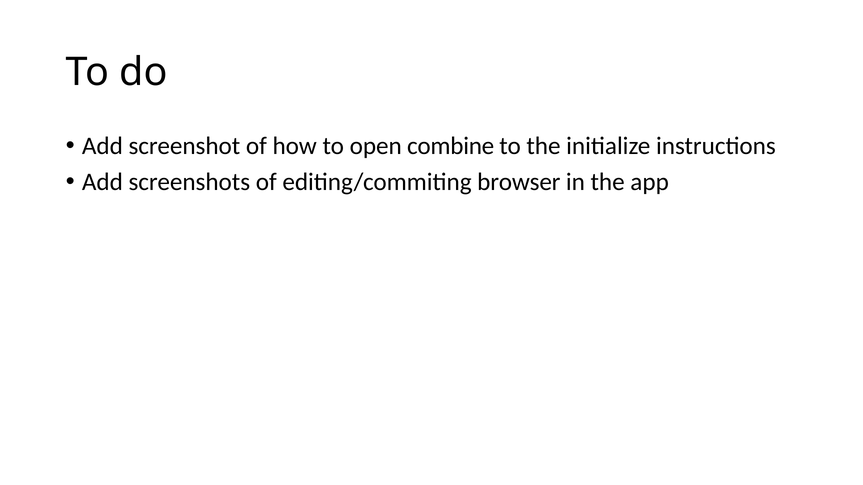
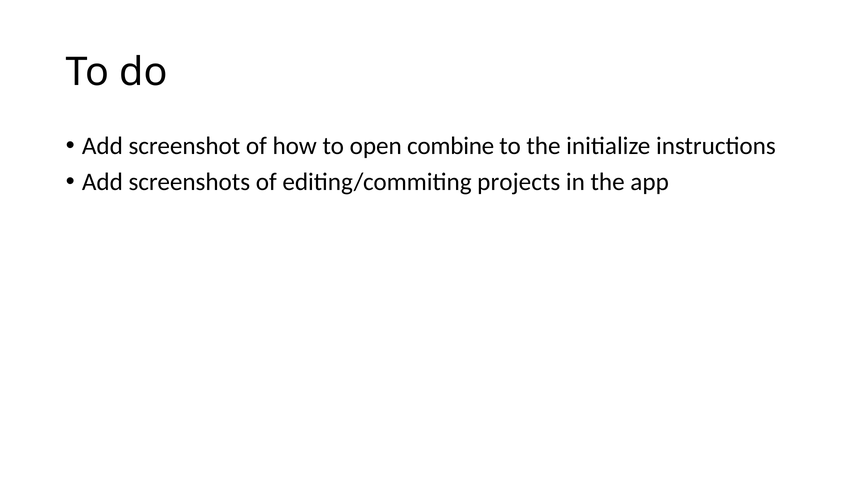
browser: browser -> projects (519, 182)
